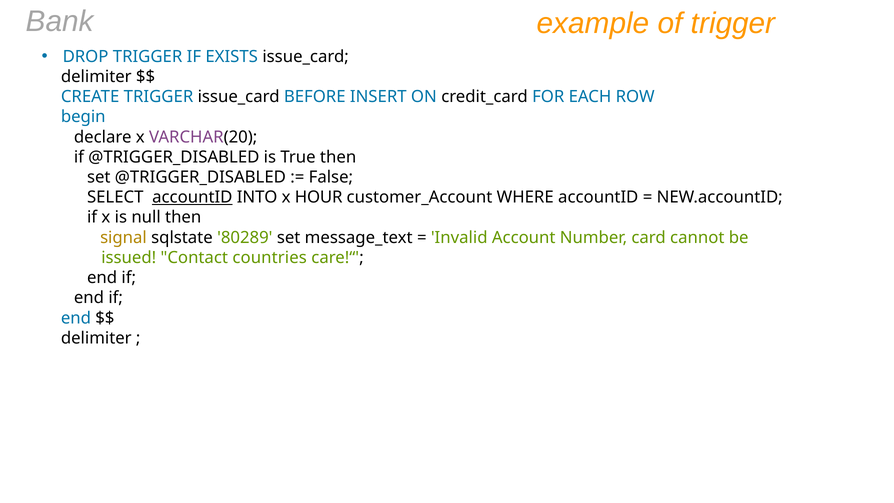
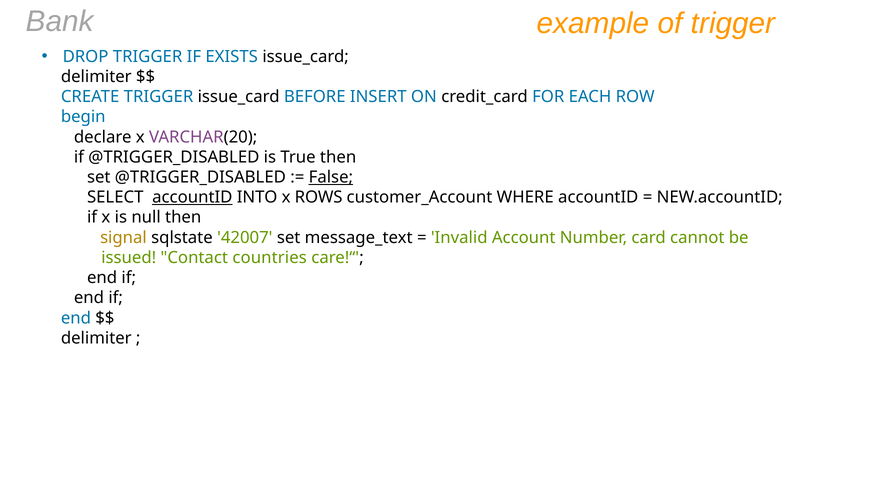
False underline: none -> present (331, 177)
HOUR: HOUR -> ROWS (319, 197)
80289: 80289 -> 42007 (245, 238)
